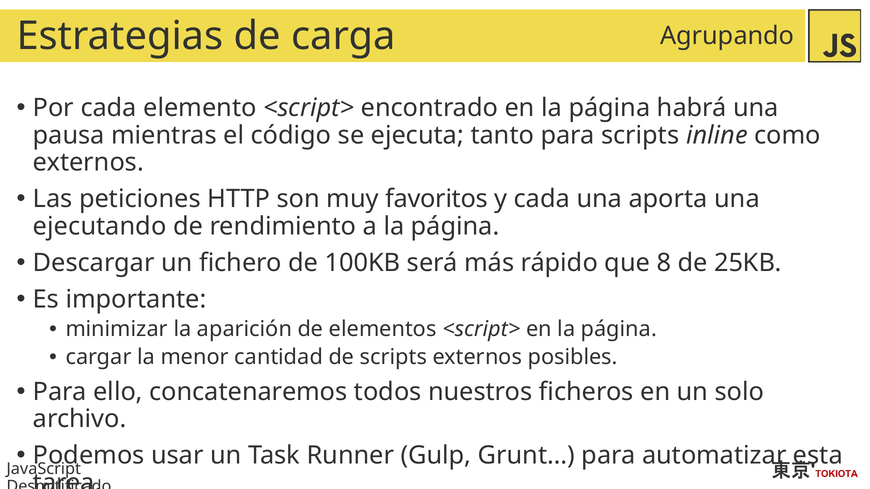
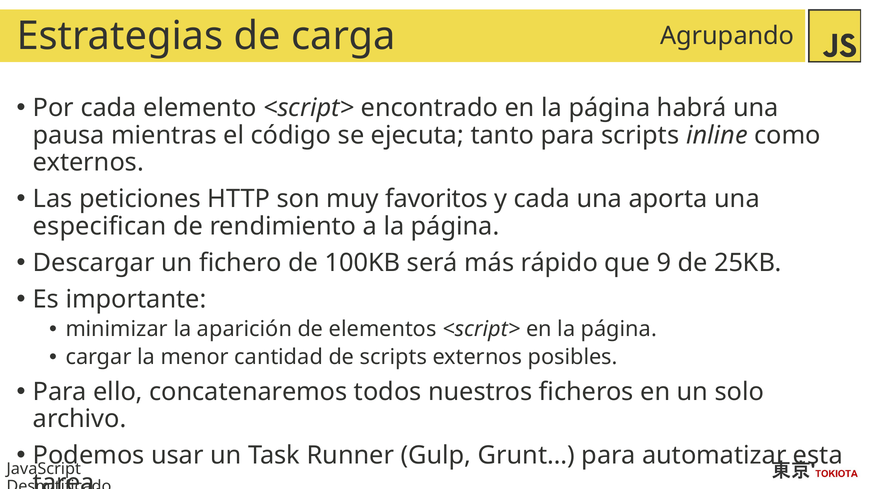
ejecutando: ejecutando -> especifican (100, 227)
8: 8 -> 9 (664, 263)
